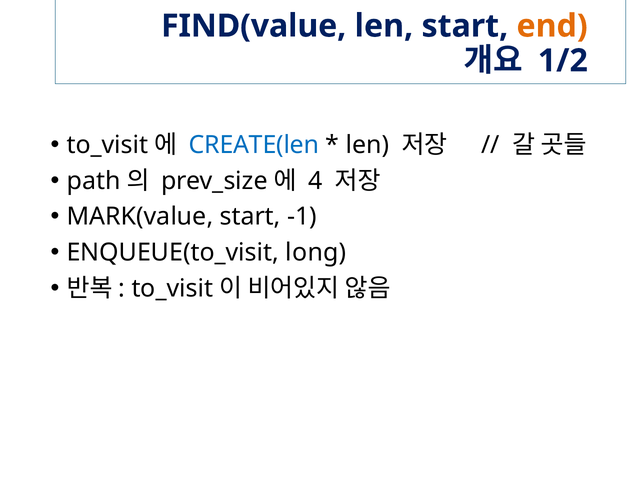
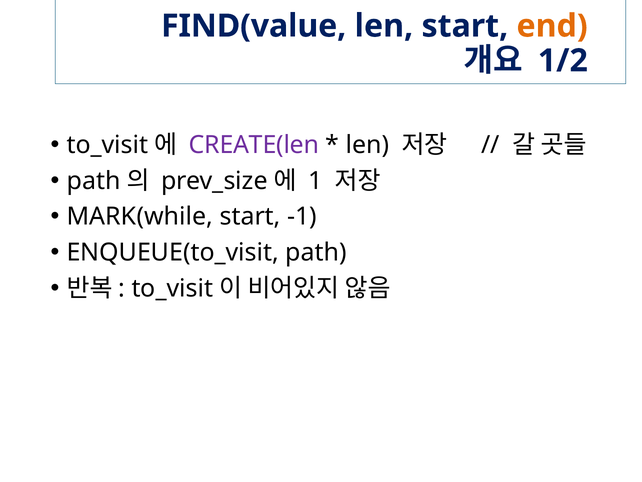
CREATE(len colour: blue -> purple (254, 145)
4: 4 -> 1 (315, 181)
MARK(value: MARK(value -> MARK(while (140, 217)
ENQUEUE(to_visit long: long -> path (316, 252)
